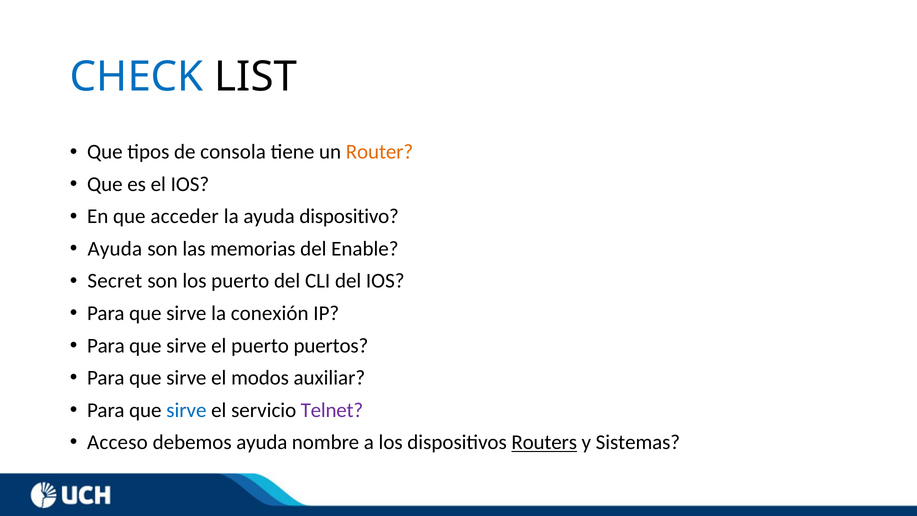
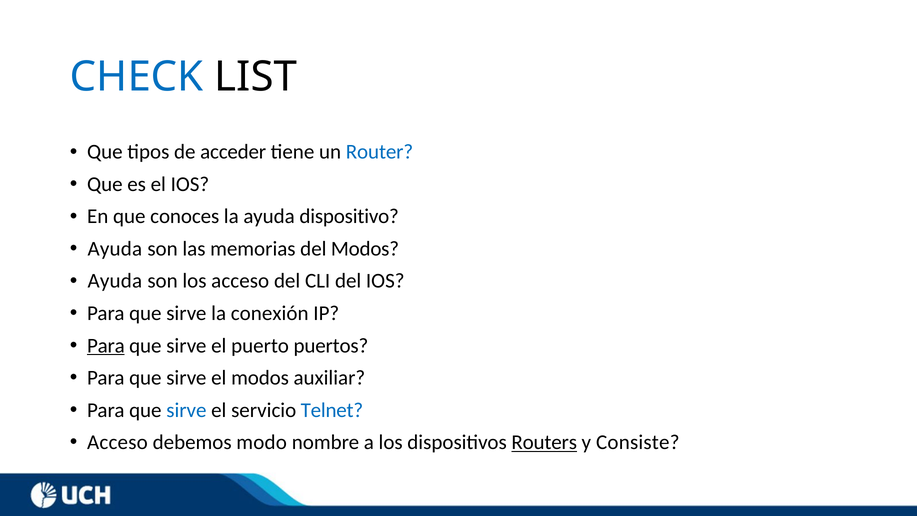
consola: consola -> acceder (233, 152)
Router colour: orange -> blue (380, 152)
acceder: acceder -> conoces (185, 216)
del Enable: Enable -> Modos (365, 249)
Secret: Secret -> Ayuda (115, 281)
los puerto: puerto -> acceso (240, 281)
Para underline: none -> present (106, 345)
Telnet colour: purple -> blue (332, 410)
debemos ayuda: ayuda -> modo (262, 442)
Sistemas: Sistemas -> Consiste (638, 442)
